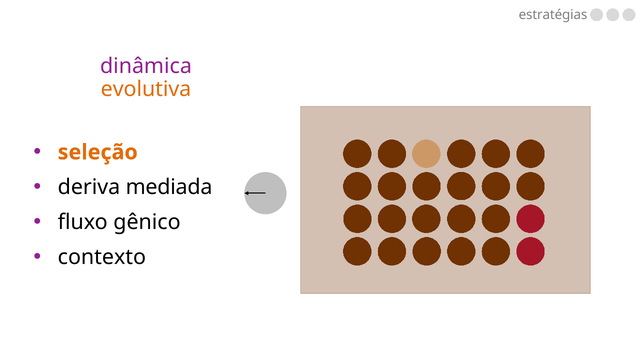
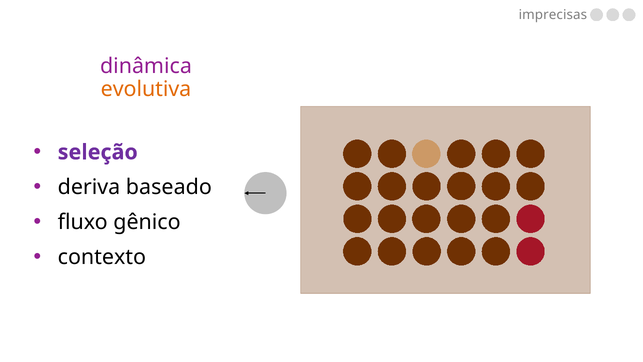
estratégias: estratégias -> imprecisas (553, 15)
seleção colour: orange -> purple (98, 152)
mediada: mediada -> baseado (169, 187)
